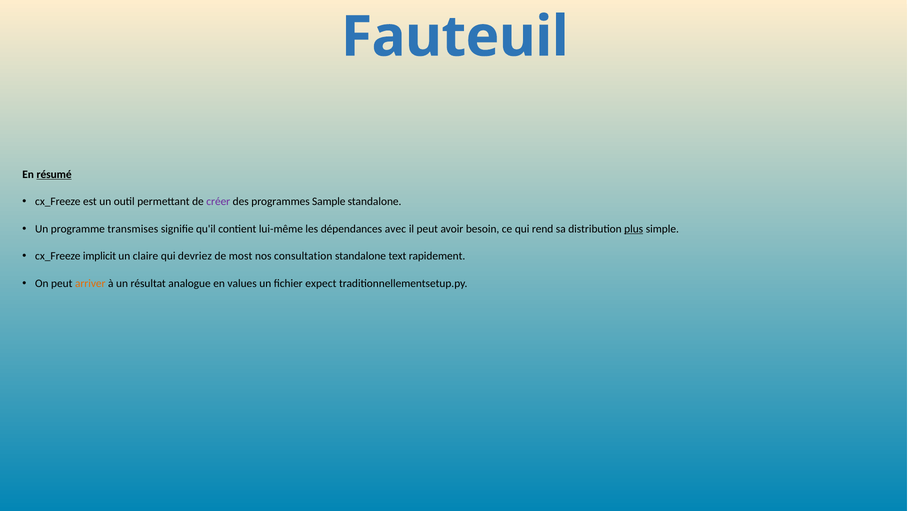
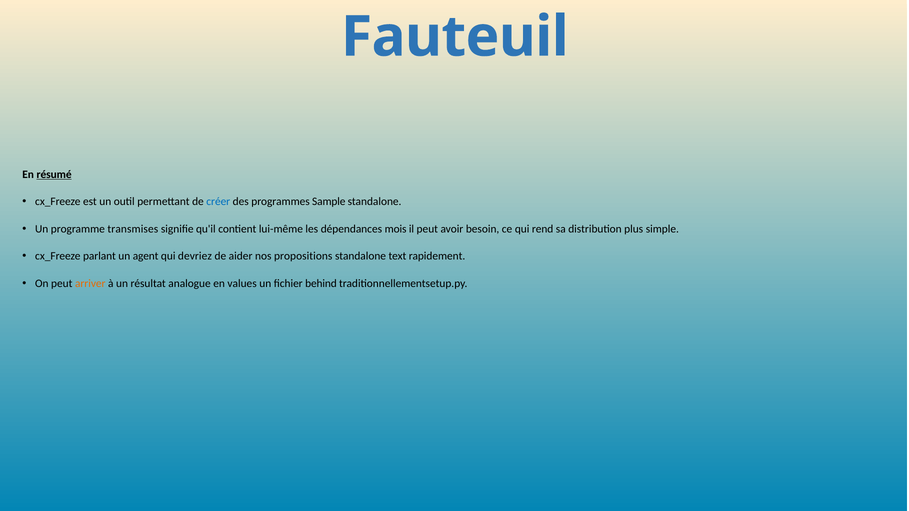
créer colour: purple -> blue (218, 202)
avec: avec -> mois (396, 229)
plus underline: present -> none (634, 229)
implicit: implicit -> parlant (99, 256)
claire: claire -> agent (146, 256)
most: most -> aider (241, 256)
consultation: consultation -> propositions (303, 256)
expect: expect -> behind (321, 284)
